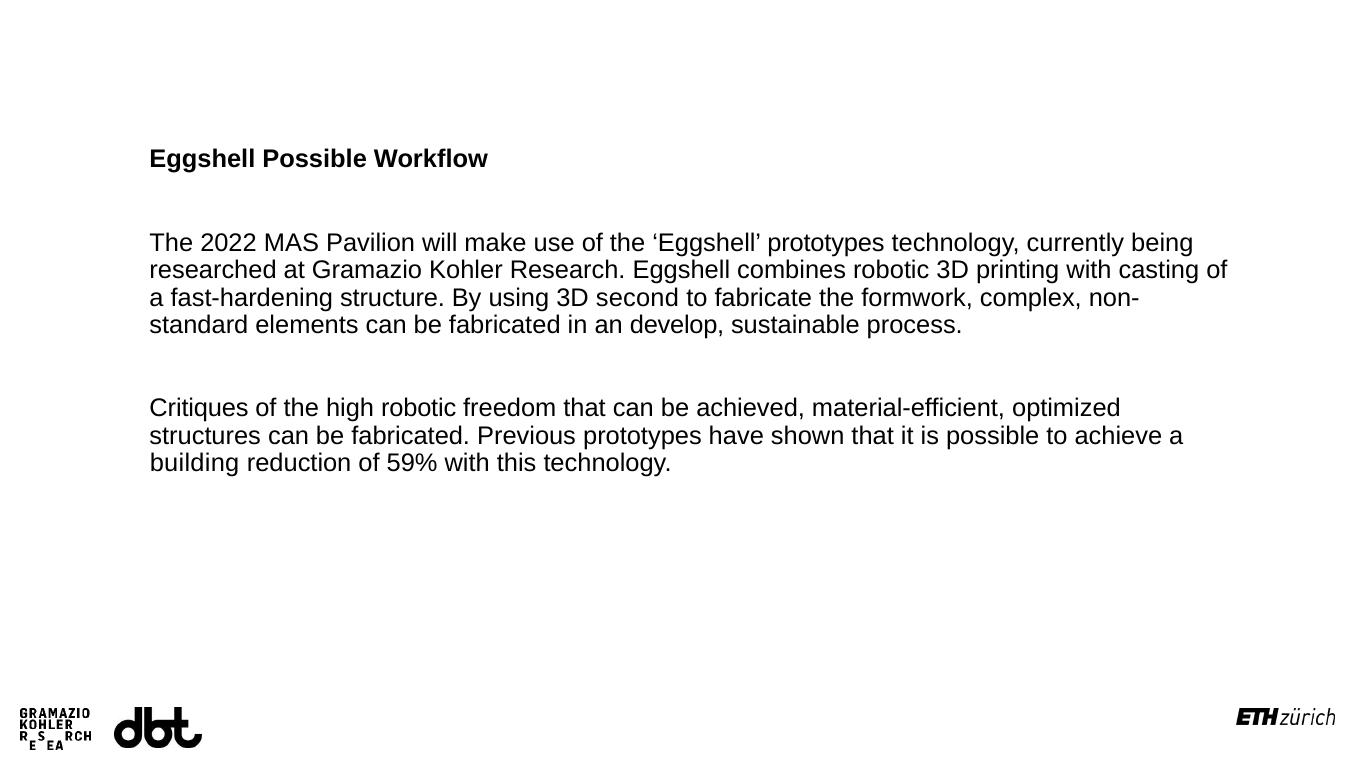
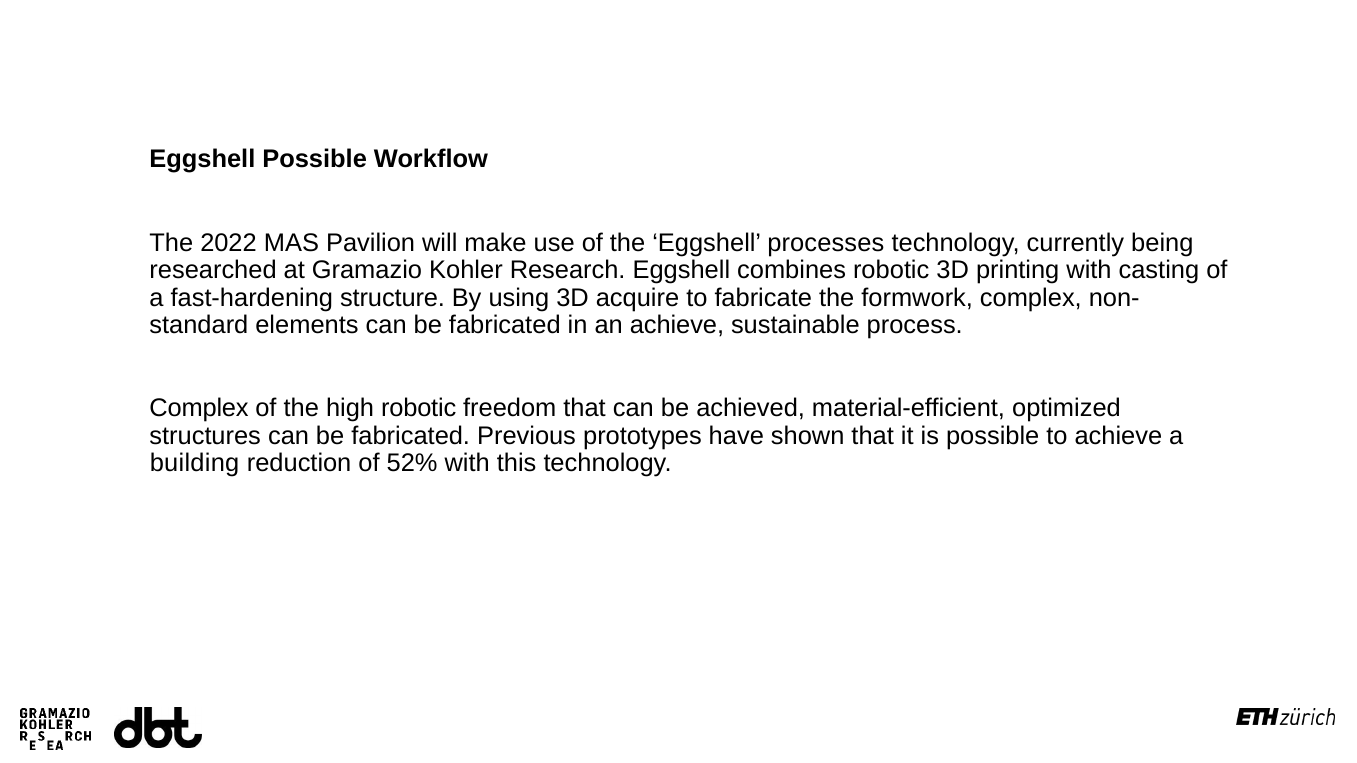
Eggshell prototypes: prototypes -> processes (826, 243)
second: second -> acquire (638, 298)
an develop: develop -> achieve (677, 325)
Critiques: Critiques -> Complex (199, 409)
59%: 59% -> 52% (412, 464)
